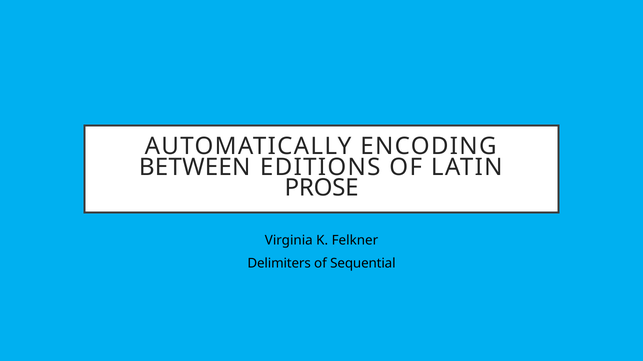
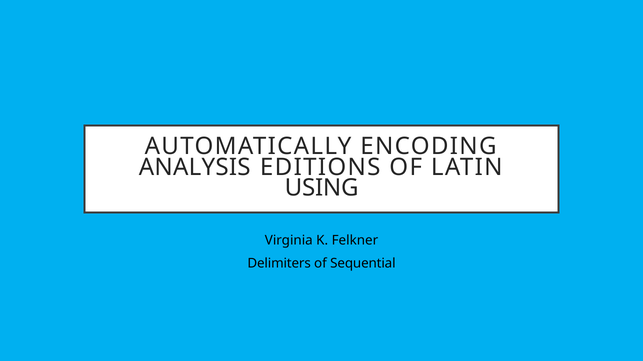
BETWEEN: BETWEEN -> ANALYSIS (195, 168)
PROSE: PROSE -> USING (322, 188)
